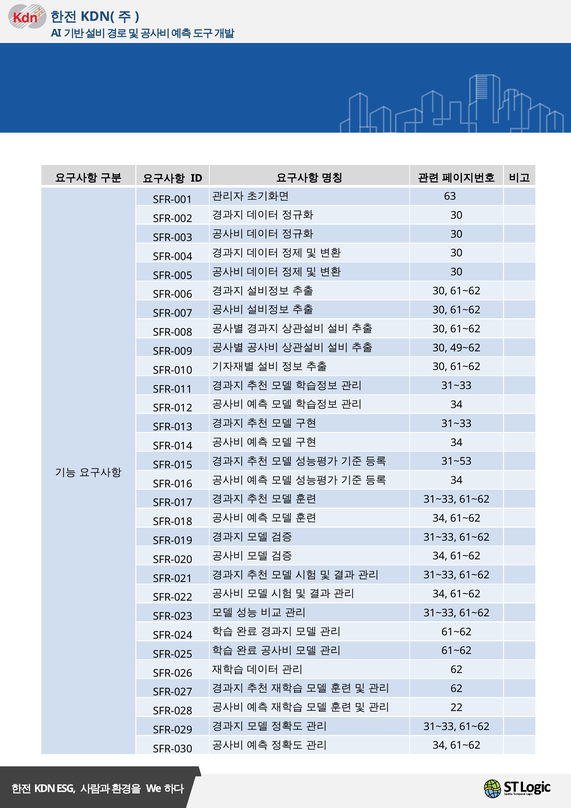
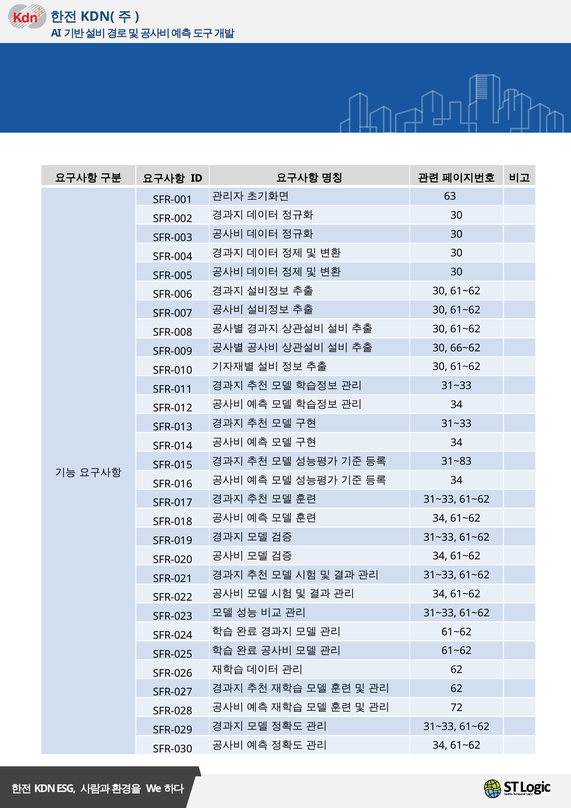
49~62: 49~62 -> 66~62 (465, 348)
31~53: 31~53 -> 31~83 (457, 461)
22: 22 -> 72 (457, 707)
